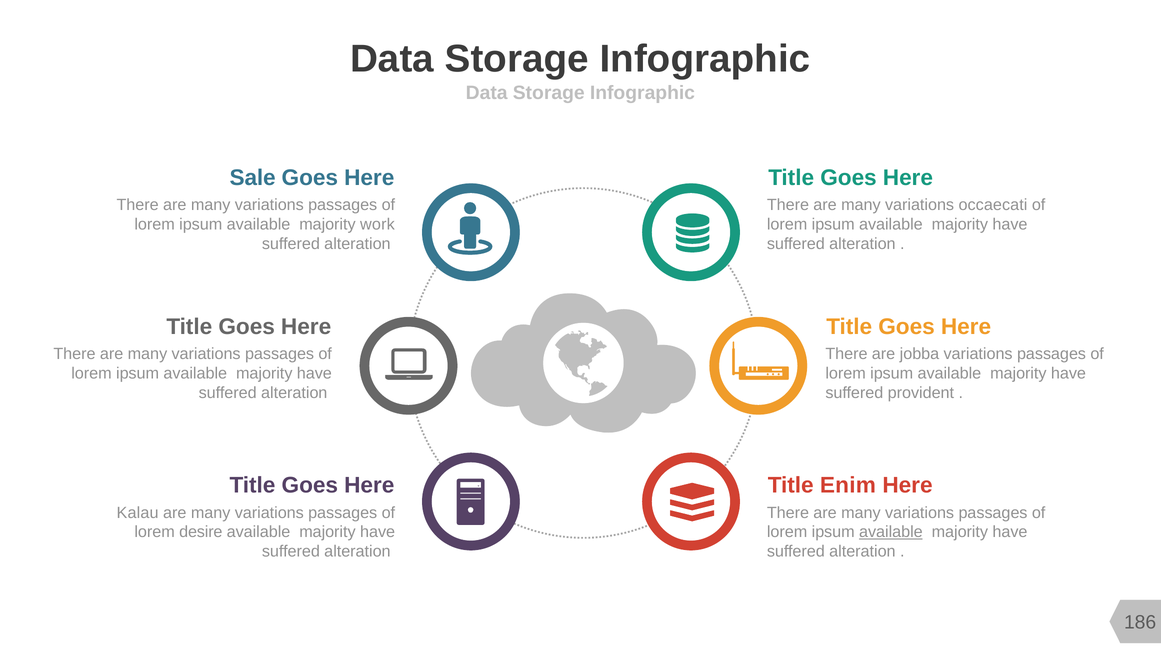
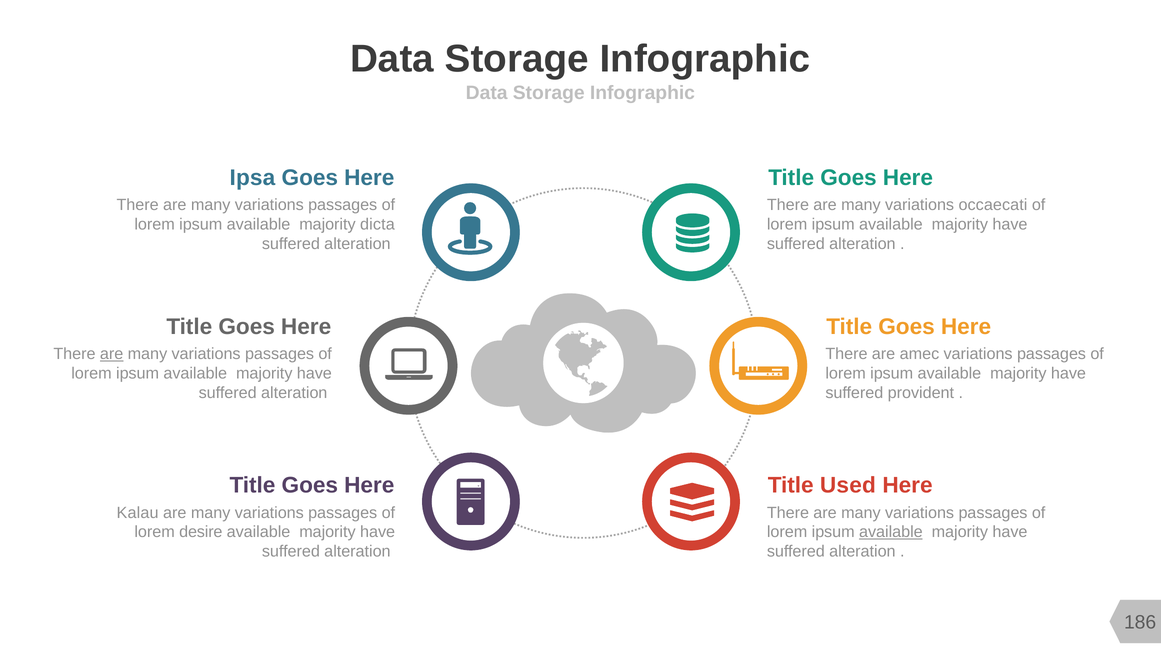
Sale: Sale -> Ipsa (252, 178)
work: work -> dicta (377, 224)
are underline: none -> present (112, 354)
jobba: jobba -> amec (919, 354)
Enim: Enim -> Used (848, 486)
